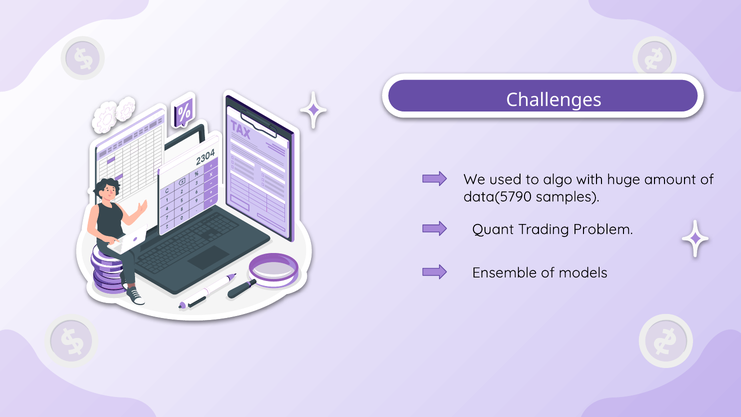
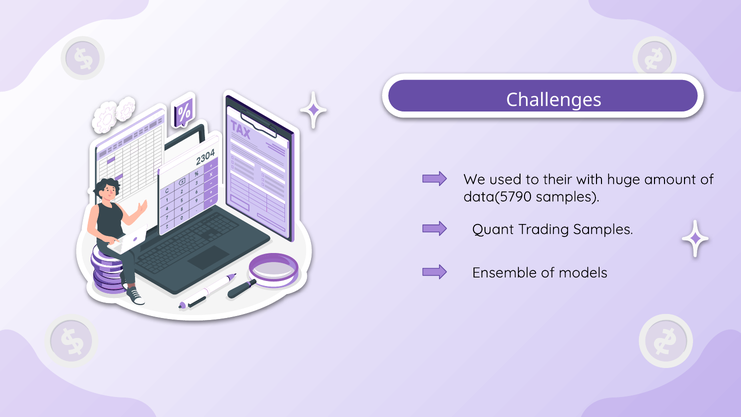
algo: algo -> their (558, 179)
Trading Problem: Problem -> Samples (603, 229)
